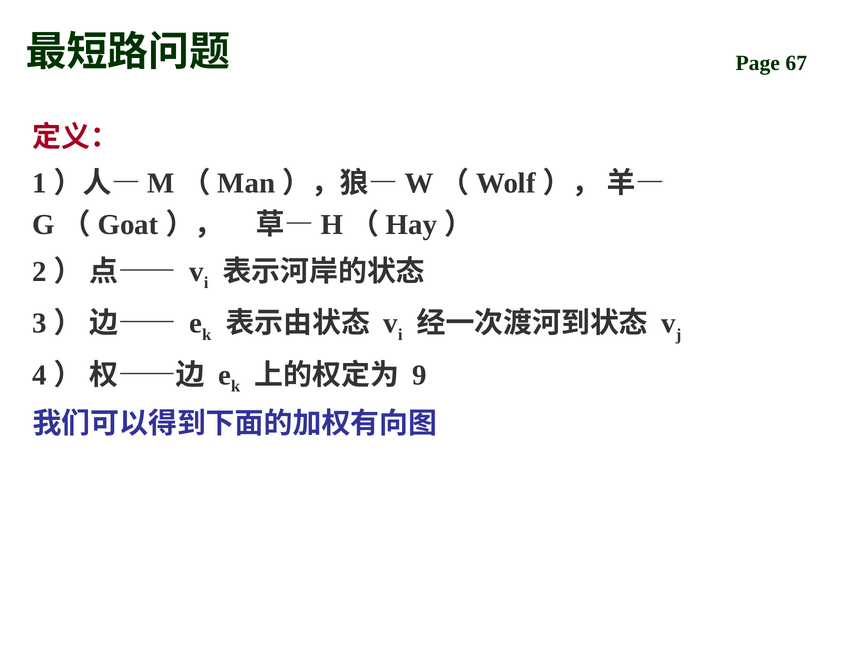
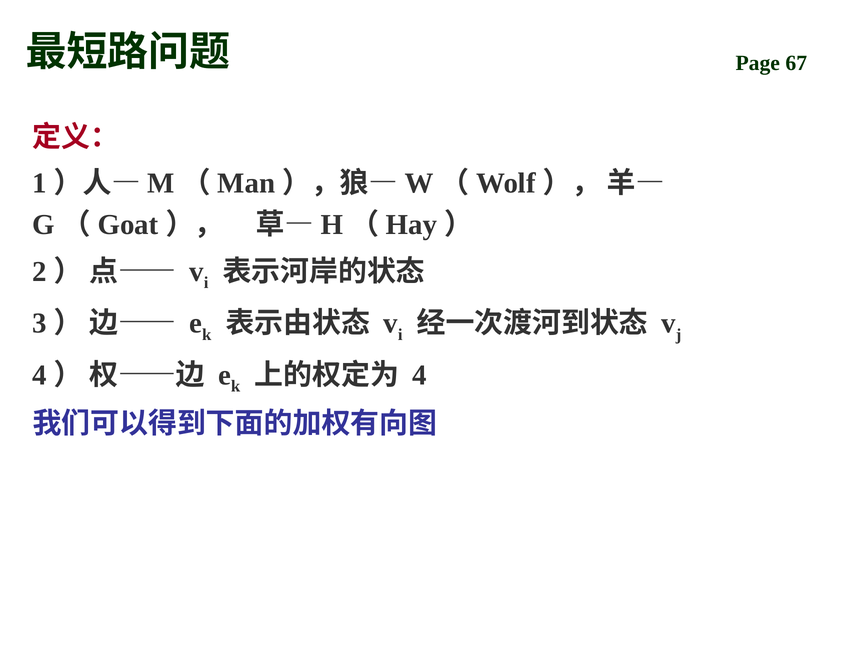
9: 9 -> 4 (420, 375)
